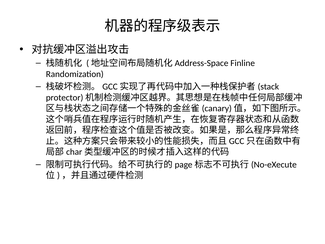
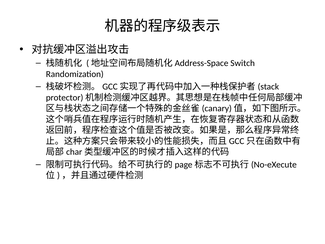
Finline: Finline -> Switch (243, 63)
